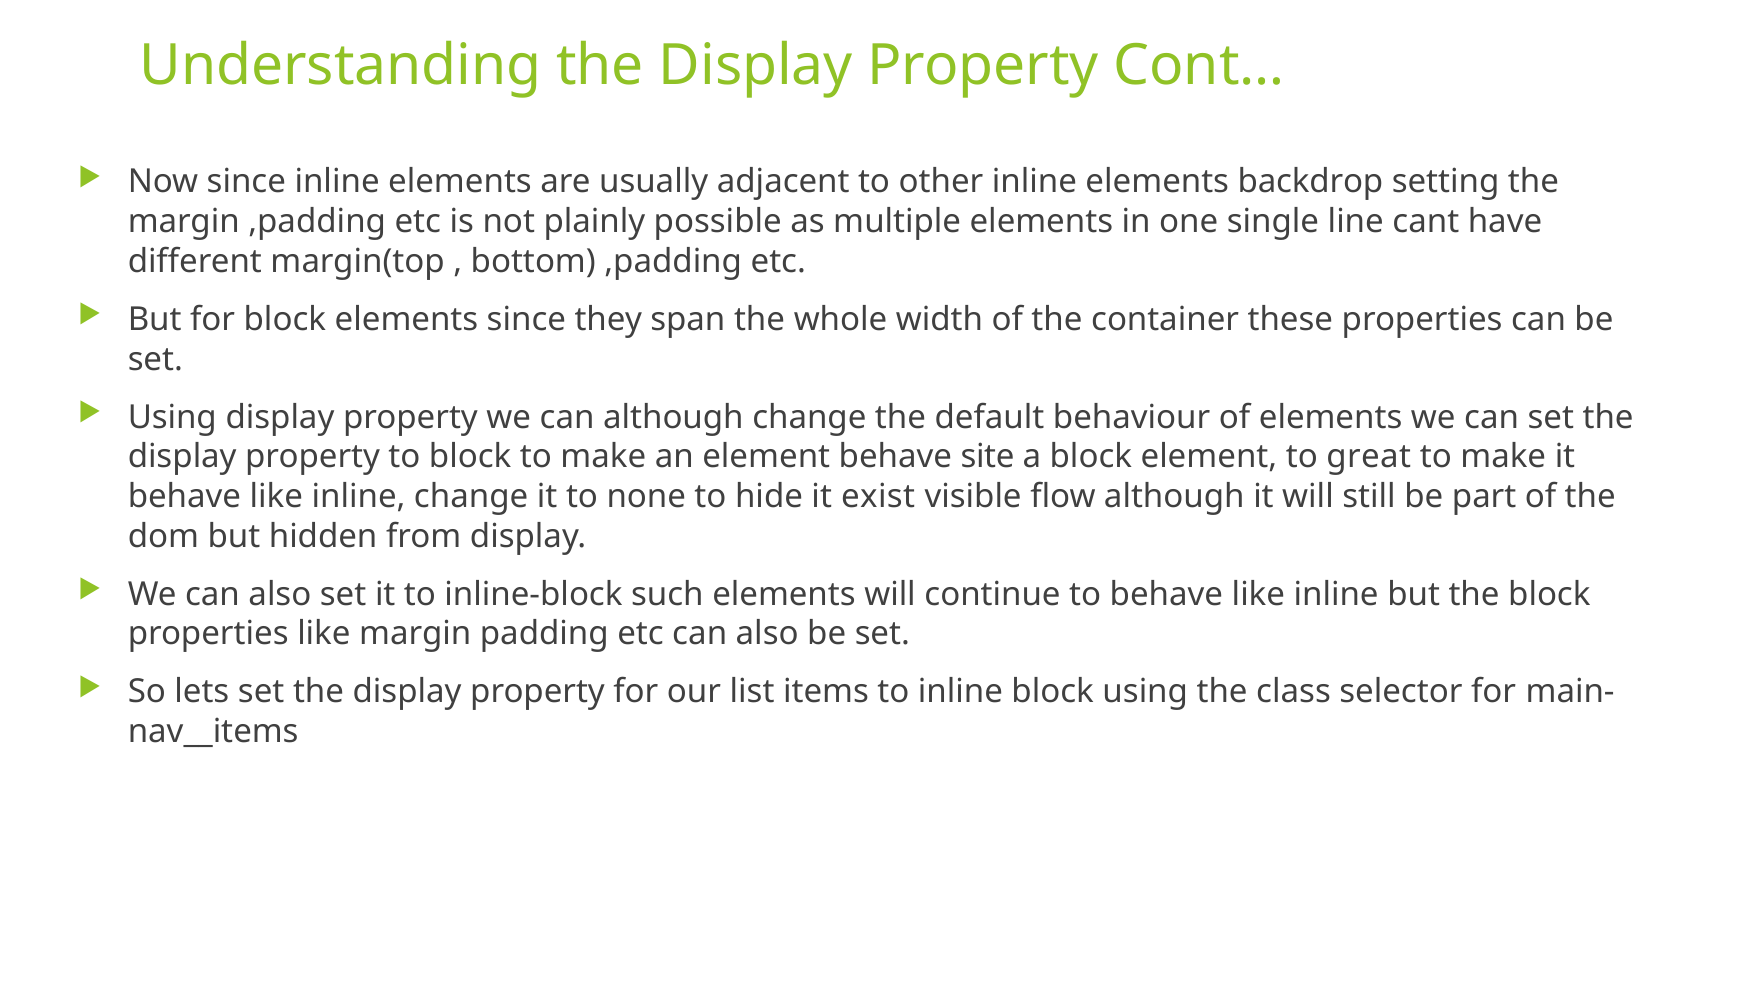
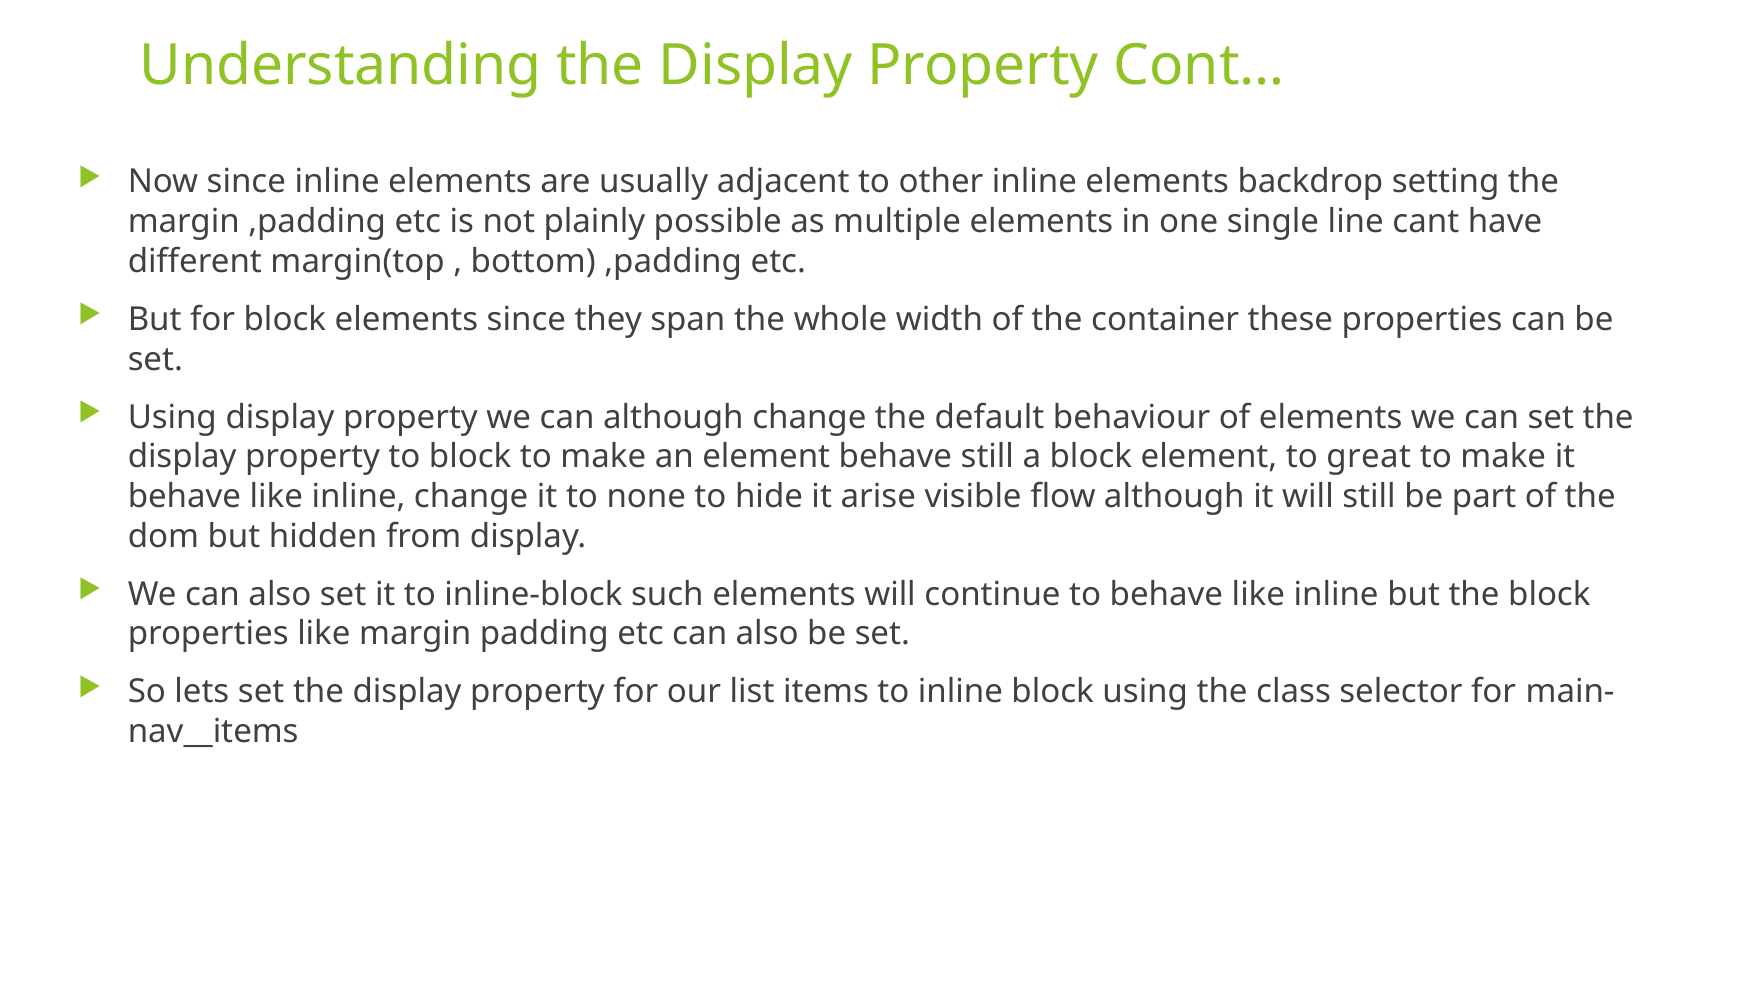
behave site: site -> still (987, 457)
exist: exist -> arise (878, 497)
